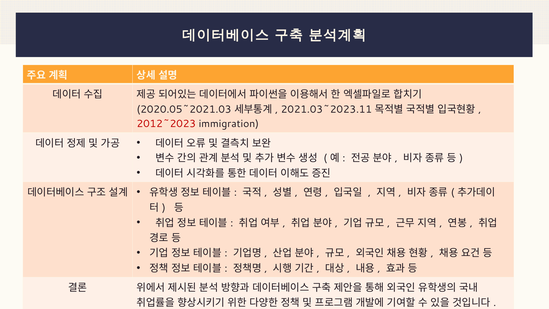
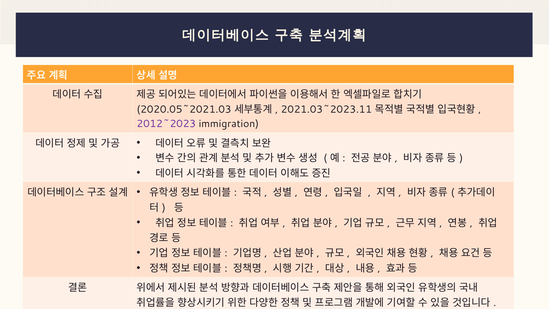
2012~2023 colour: red -> purple (166, 124)
